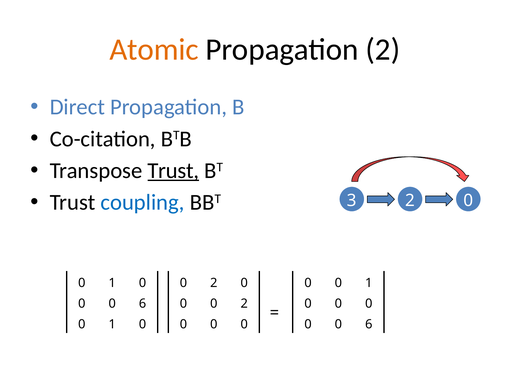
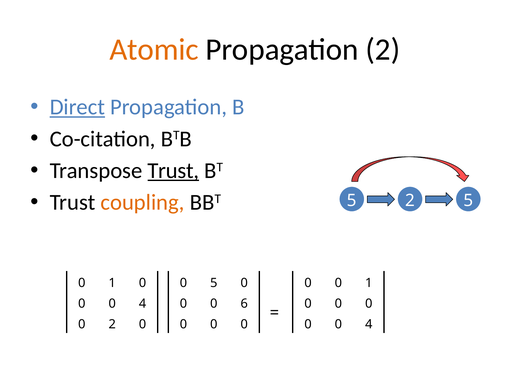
Direct underline: none -> present (77, 107)
coupling colour: blue -> orange (143, 202)
BBT 3: 3 -> 5 (352, 200)
0: 0 -> 5 (468, 200)
2: 2 -> 5 (214, 283)
6: 6 -> 4 (143, 303)
2: 2 -> 6 (244, 303)
1: 1 -> 2 (112, 324)
6: 6 -> 4 (369, 324)
